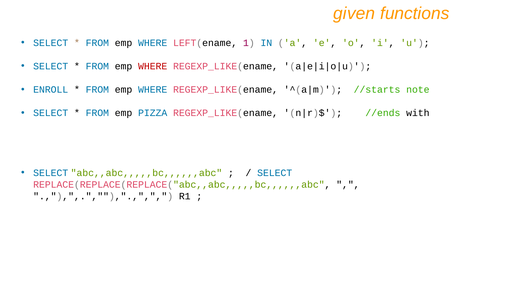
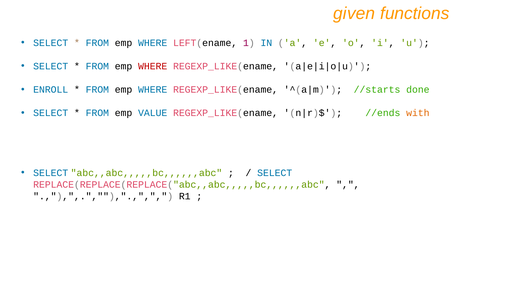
note: note -> done (418, 89)
PIZZA: PIZZA -> VALUE (153, 113)
with colour: black -> orange (418, 113)
